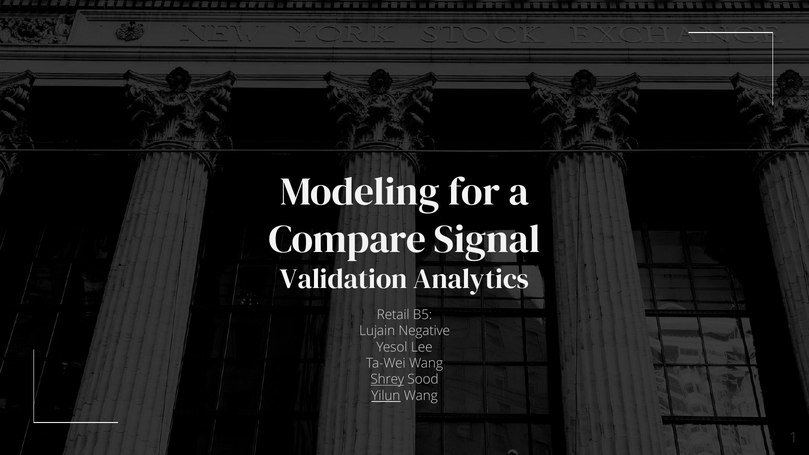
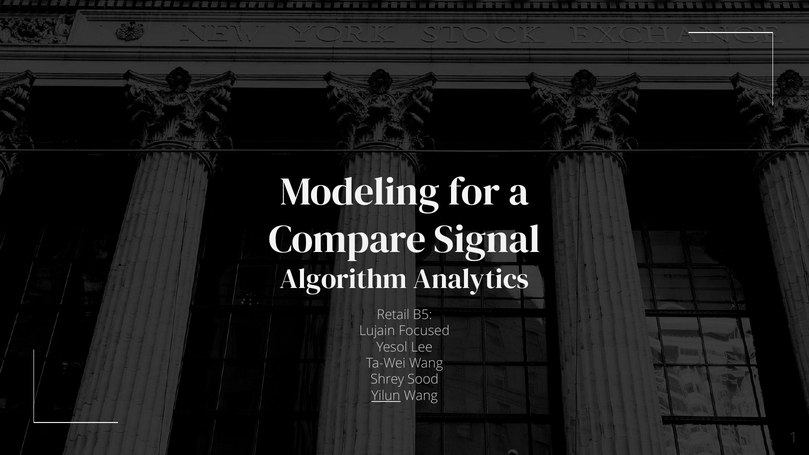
Validation: Validation -> Algorithm (344, 279)
Negative: Negative -> Focused (424, 331)
Shrey underline: present -> none (387, 379)
